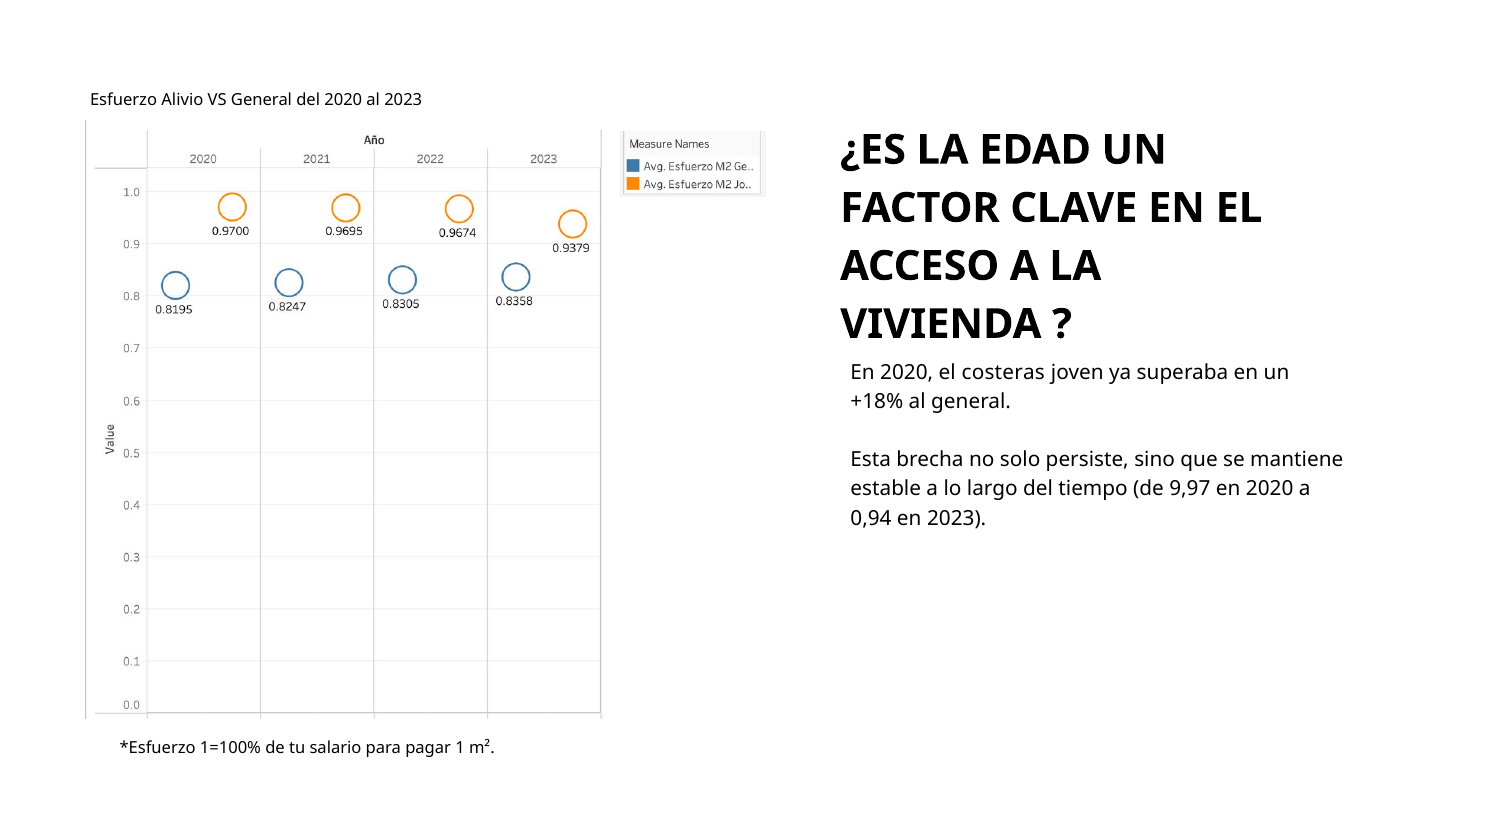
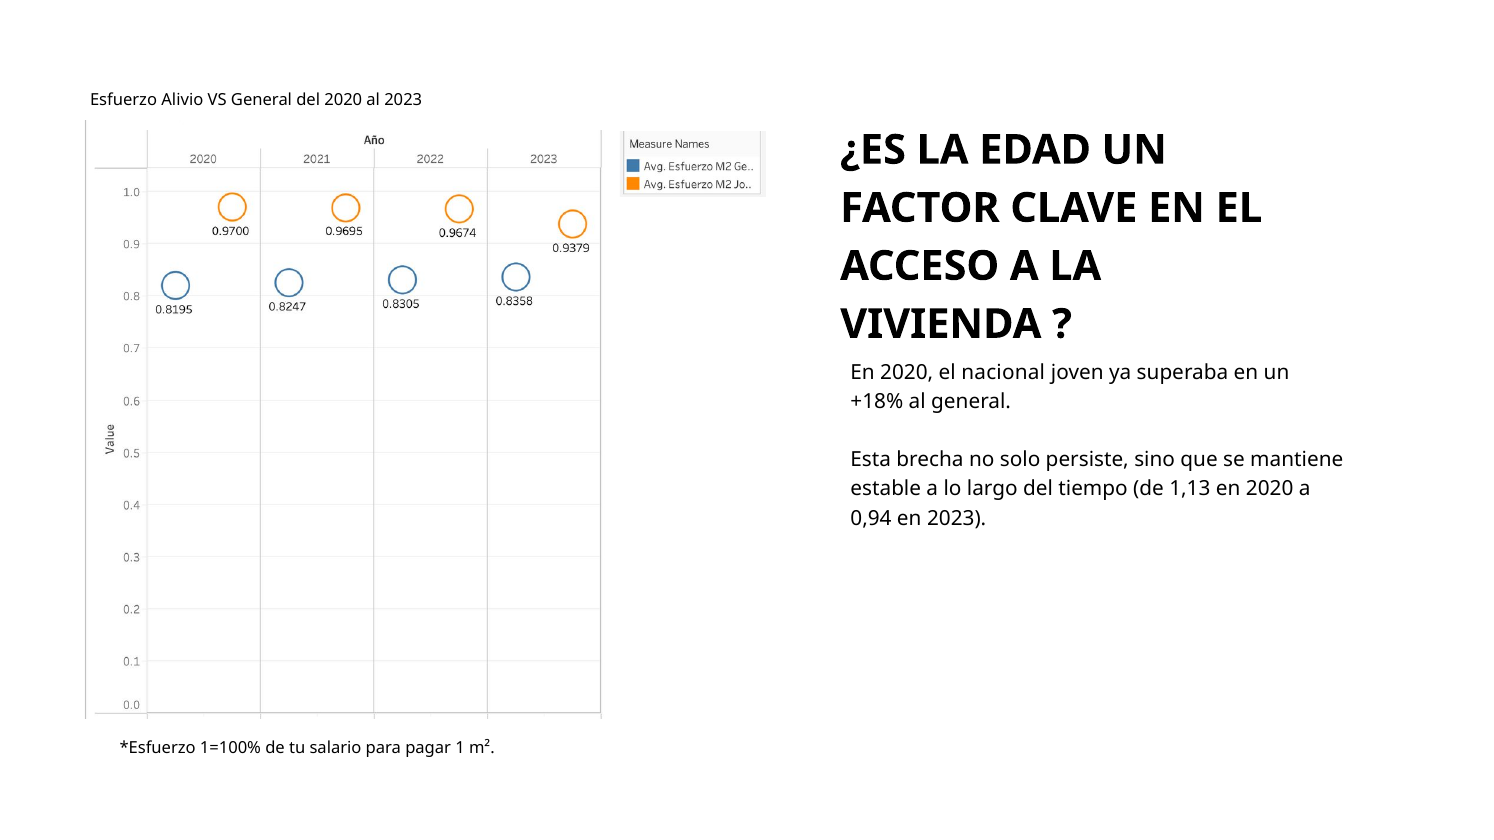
costeras: costeras -> nacional (1003, 373)
9,97: 9,97 -> 1,13 (1190, 489)
